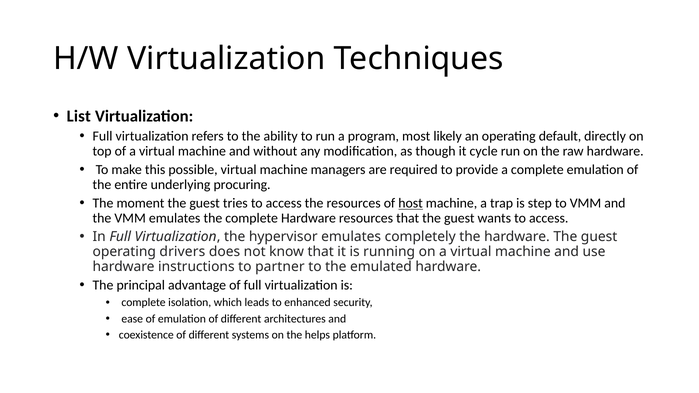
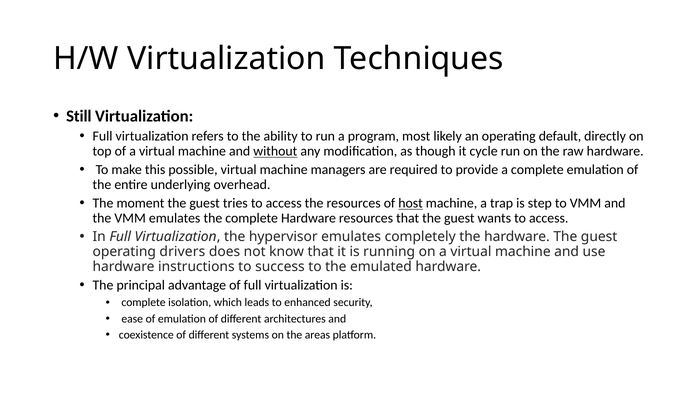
List: List -> Still (79, 116)
without underline: none -> present (275, 151)
procuring: procuring -> overhead (242, 185)
partner: partner -> success (280, 267)
helps: helps -> areas (317, 335)
